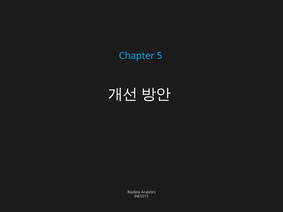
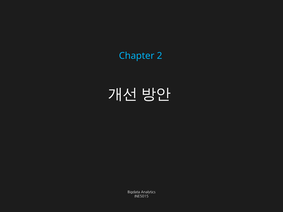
5: 5 -> 2 (160, 56)
